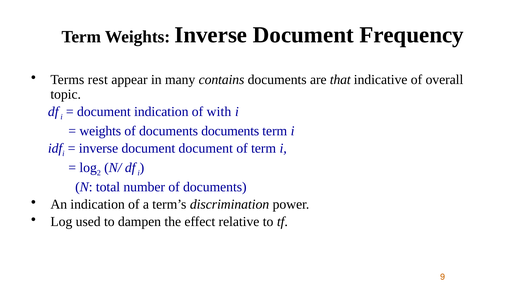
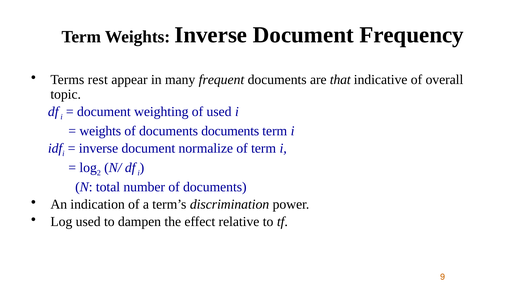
contains: contains -> frequent (221, 80)
document indication: indication -> weighting (161, 112)
of with: with -> used (219, 112)
document document: document -> normalize (206, 148)
